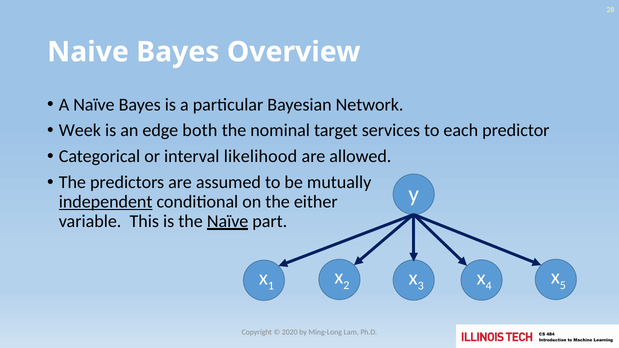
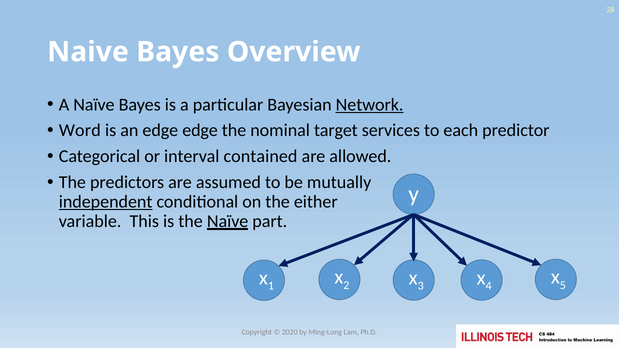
Network underline: none -> present (370, 105)
Week: Week -> Word (80, 131)
edge both: both -> edge (200, 131)
likelihood: likelihood -> contained (260, 156)
